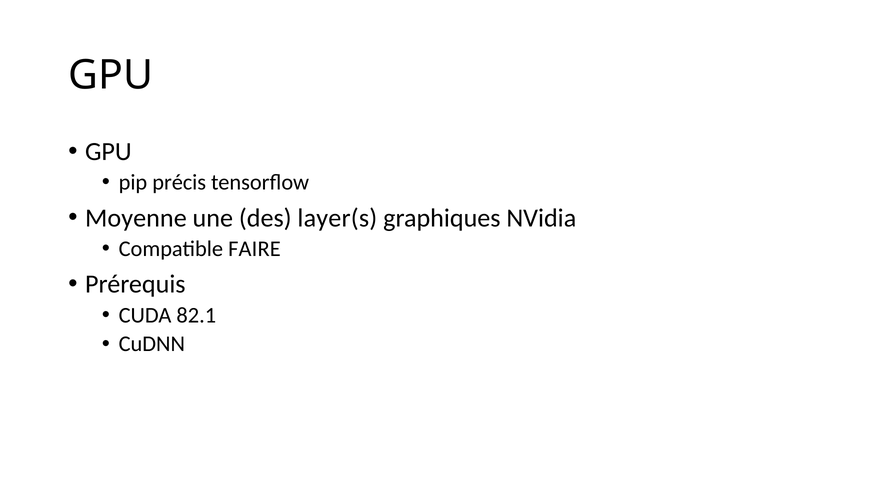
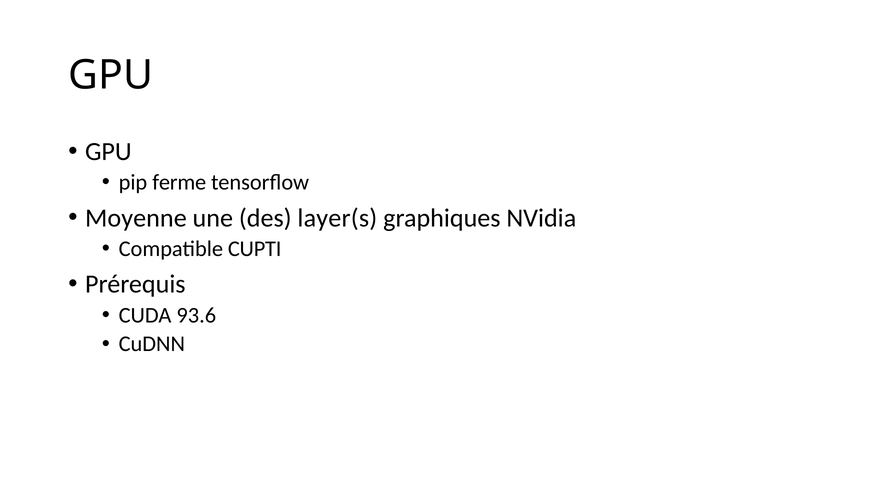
précis: précis -> ferme (179, 182)
FAIRE: FAIRE -> CUPTI (255, 249)
82.1: 82.1 -> 93.6 (196, 315)
